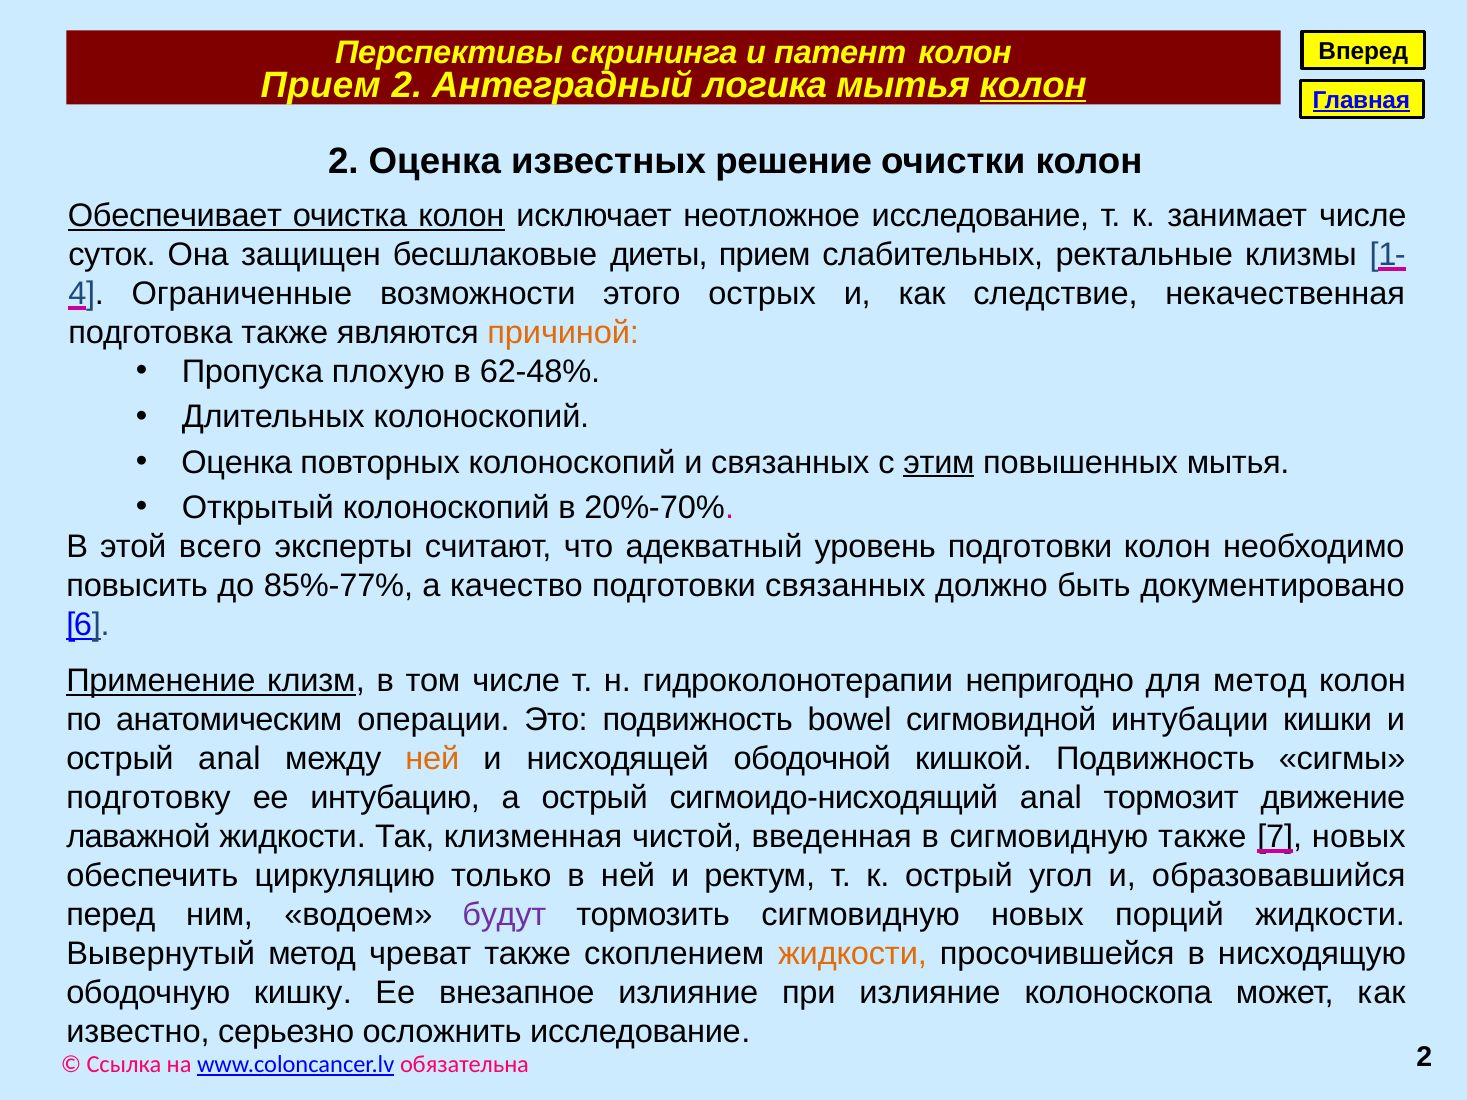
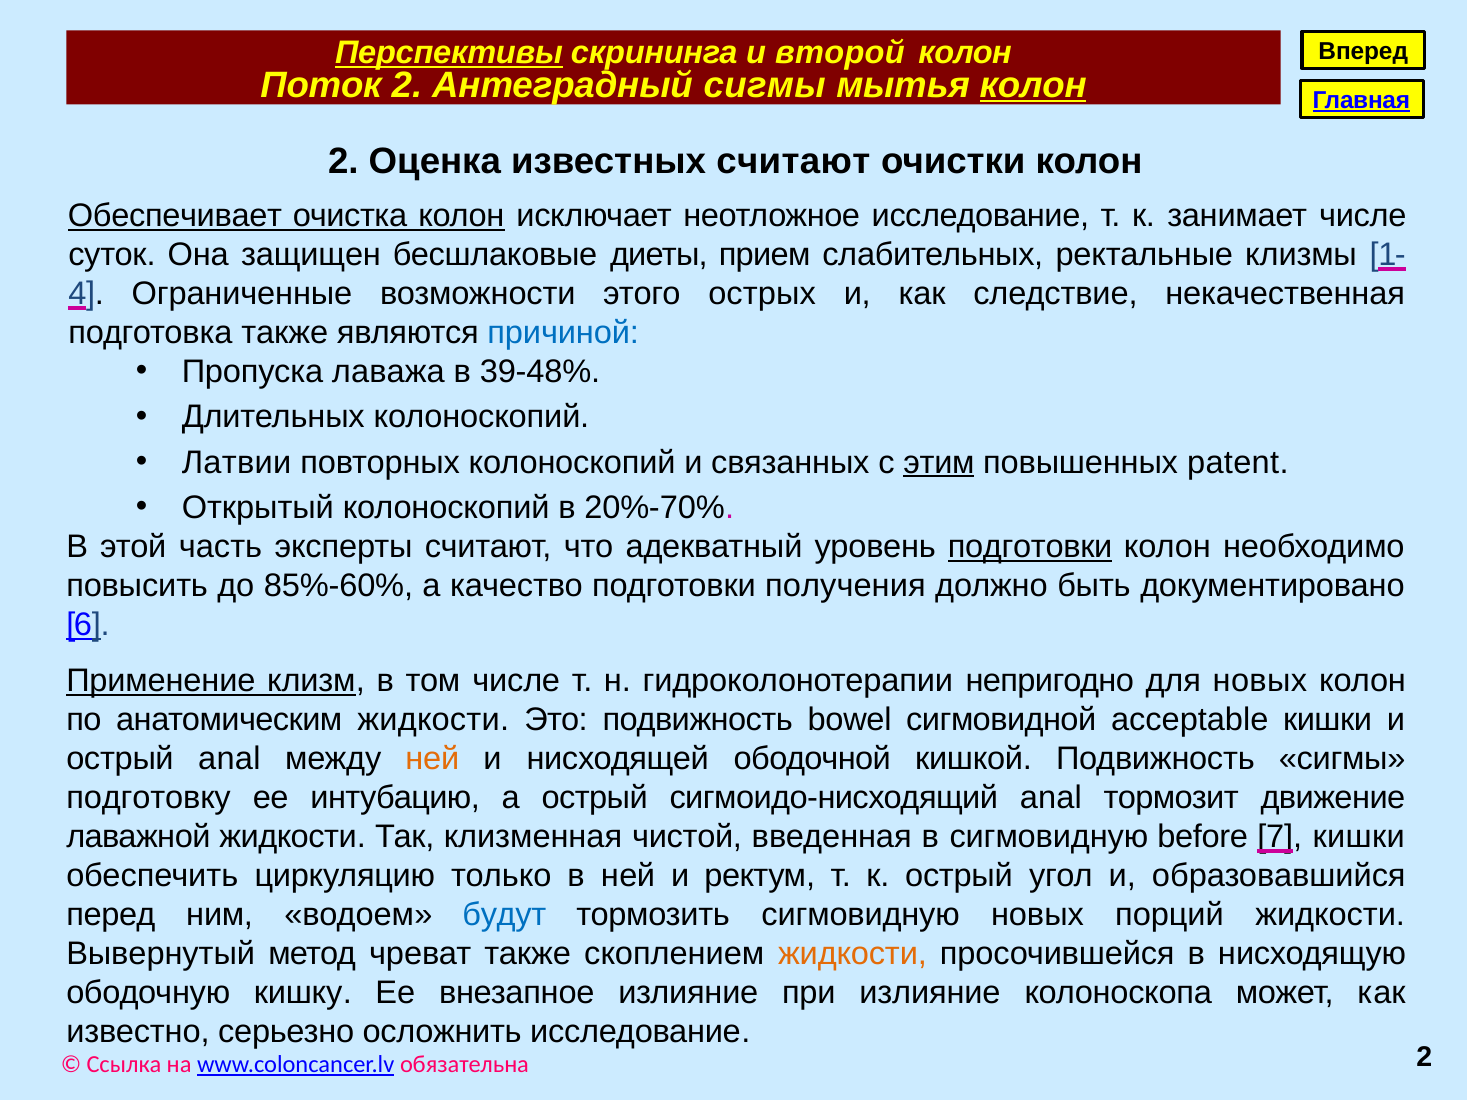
Перспективы underline: none -> present (449, 53)
патент: патент -> второй (840, 53)
Прием: Прием -> Поток (321, 85)
Антеградный логика: логика -> сигмы (765, 85)
известных решение: решение -> считают (793, 162)
причиной colour: orange -> blue (563, 333)
плохую: плохую -> лаважа (388, 372)
62-48%: 62-48% -> 39-48% (540, 372)
Оценка: Оценка -> Латвии (237, 463)
повышенных мытья: мытья -> patent (1238, 463)
всего: всего -> часть (221, 547)
подготовки underline: none -> present (1030, 547)
85%-77%: 85%-77% -> 85%-60% (338, 586)
подготовки связанных: связанных -> получения (845, 586)
для метод: метод -> новых (1260, 680)
анатомическим операции: операции -> жидкости (433, 720)
интубации: интубации -> acceptable (1190, 720)
сигмовидную также: также -> before (1203, 837)
7 новых: новых -> кишки (1359, 837)
будут colour: purple -> blue (504, 915)
